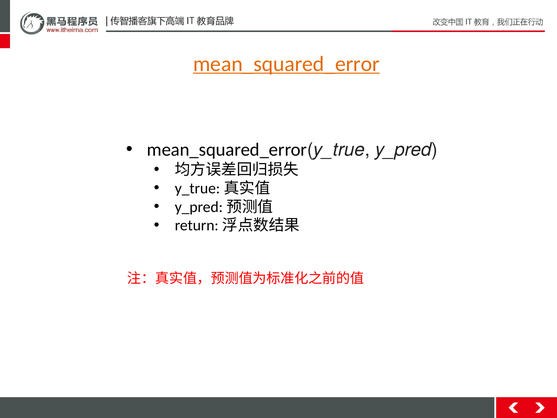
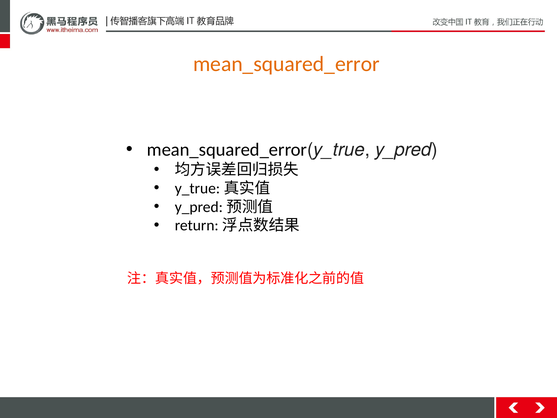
mean_squared_error underline: present -> none (286, 64)
